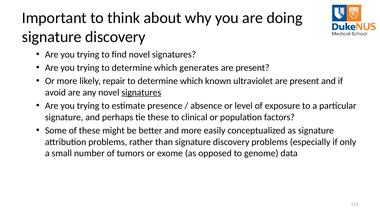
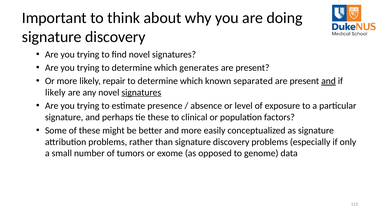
ultraviolet: ultraviolet -> separated (253, 81)
and underline: none -> present (329, 81)
avoid: avoid -> likely (55, 92)
